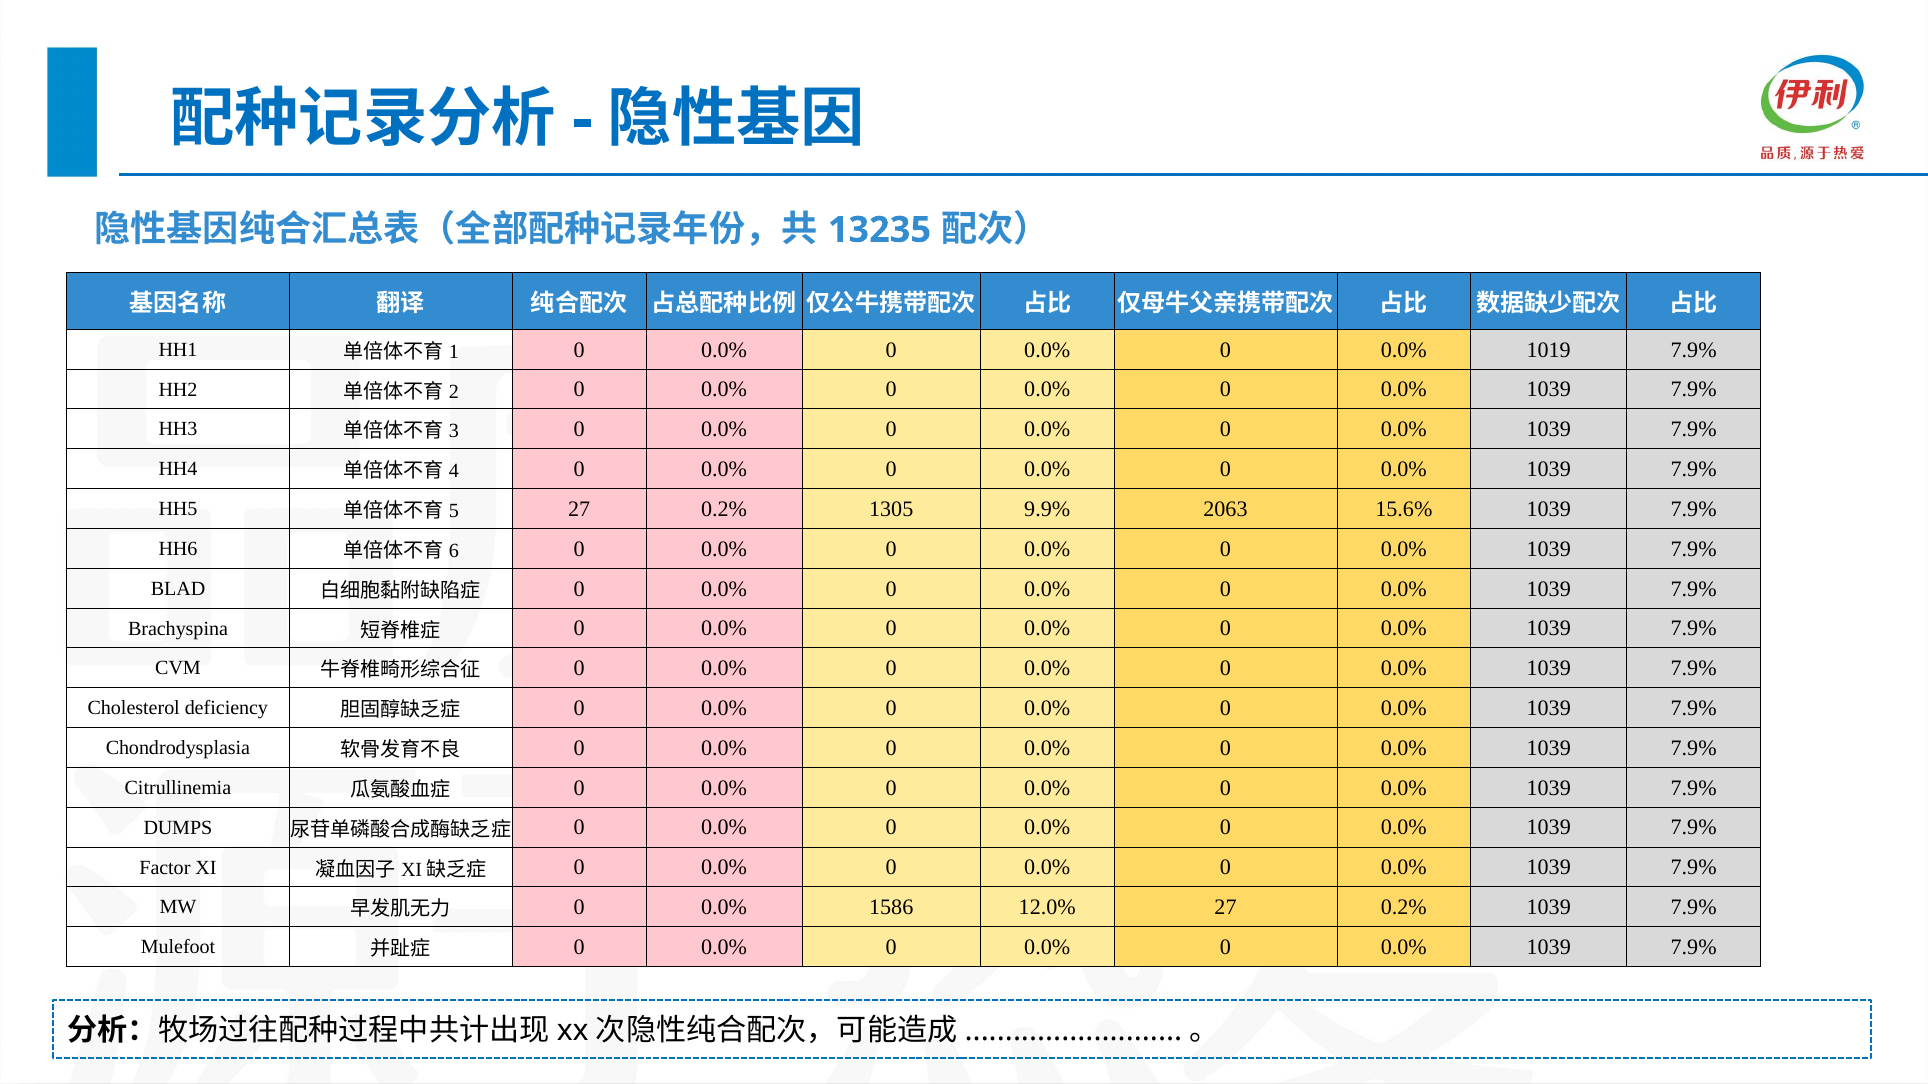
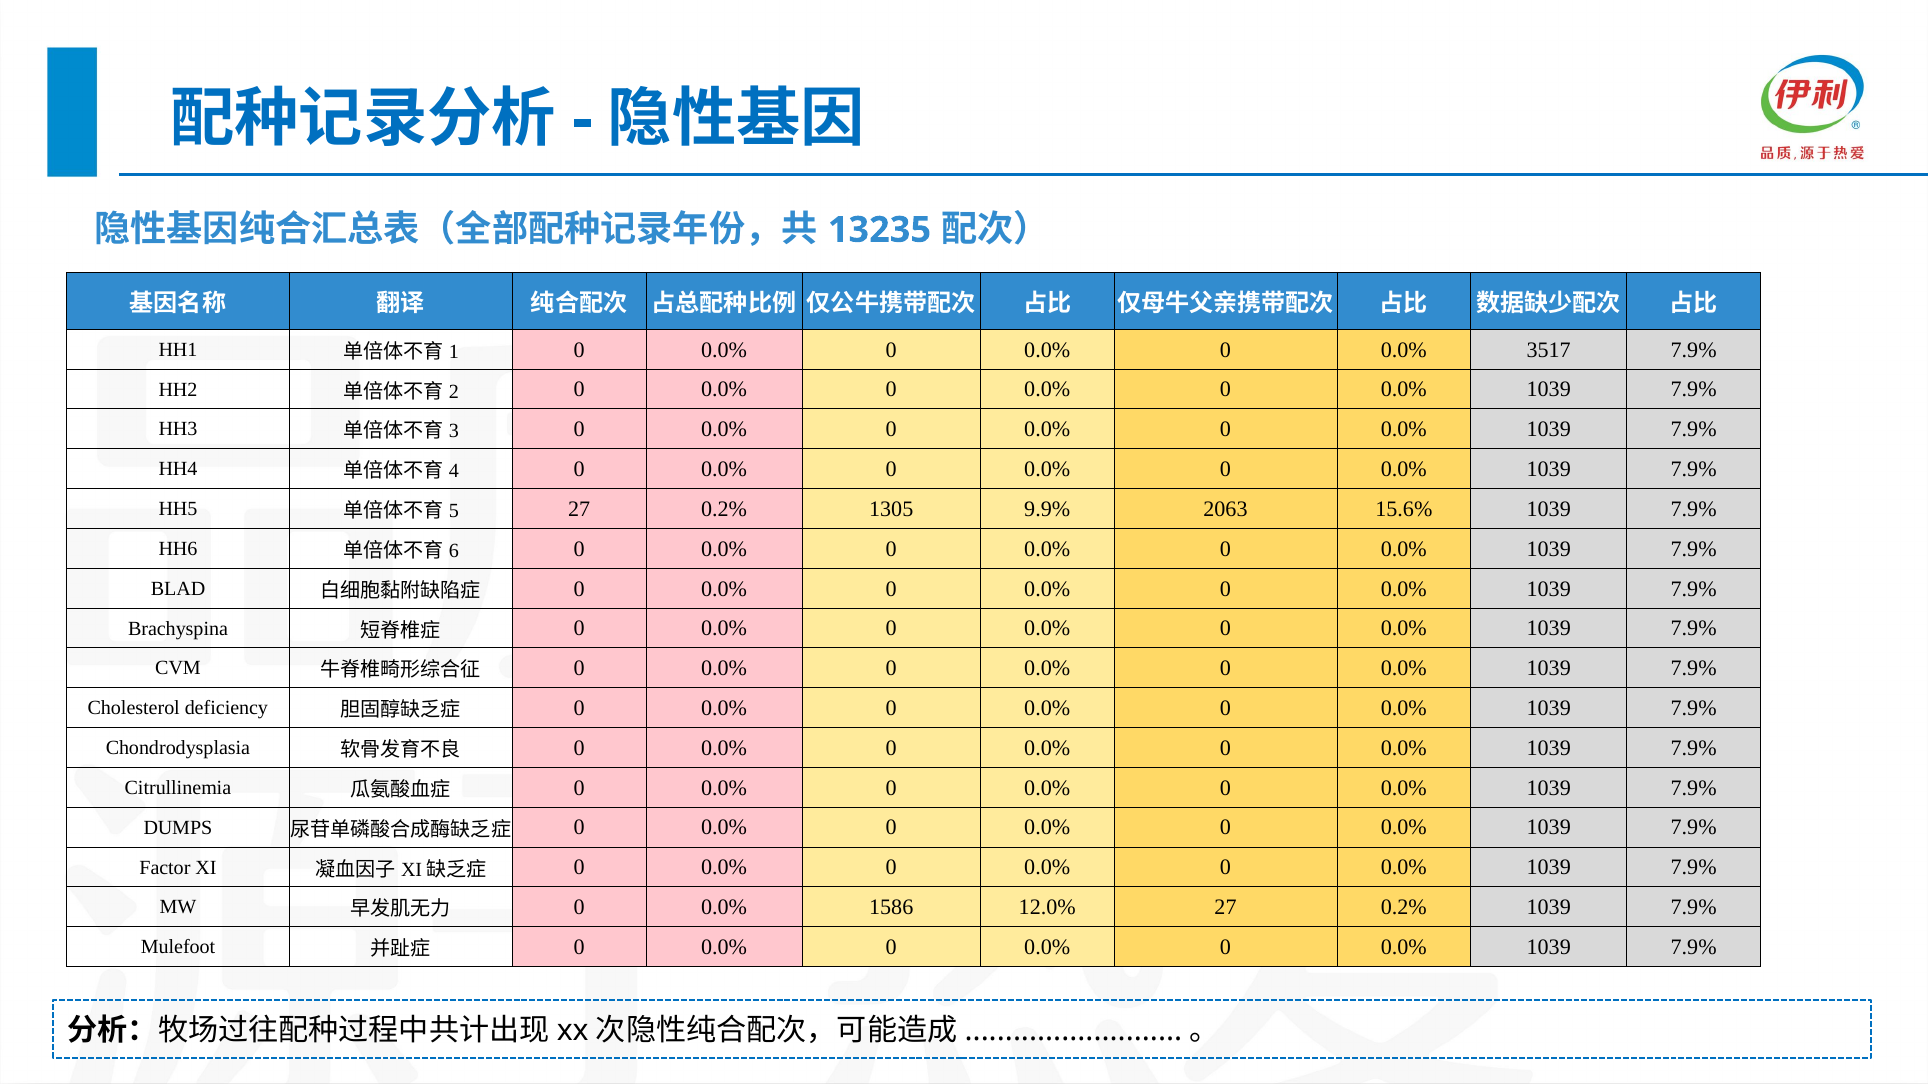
1019: 1019 -> 3517 (1549, 350)
